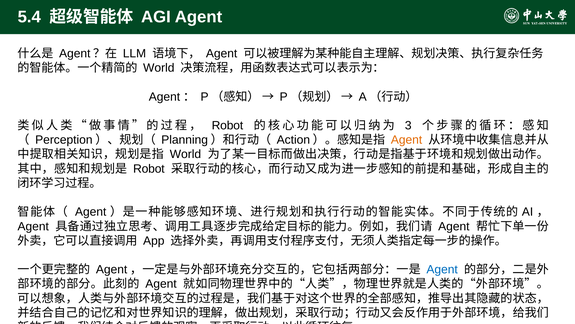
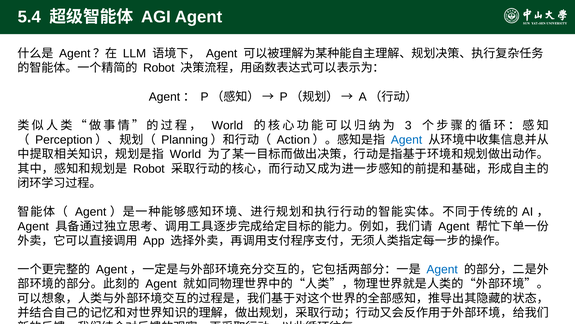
World: World -> Robot (159, 68)
Robot: Robot -> World (227, 125)
Agent colour: orange -> blue (407, 140)
